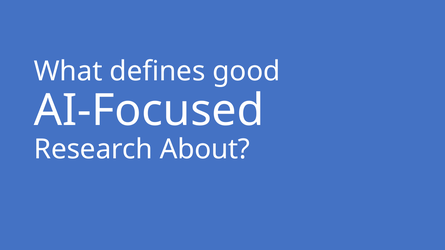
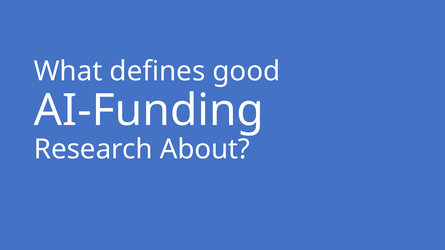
AI-Focused: AI-Focused -> AI-Funding (149, 111)
